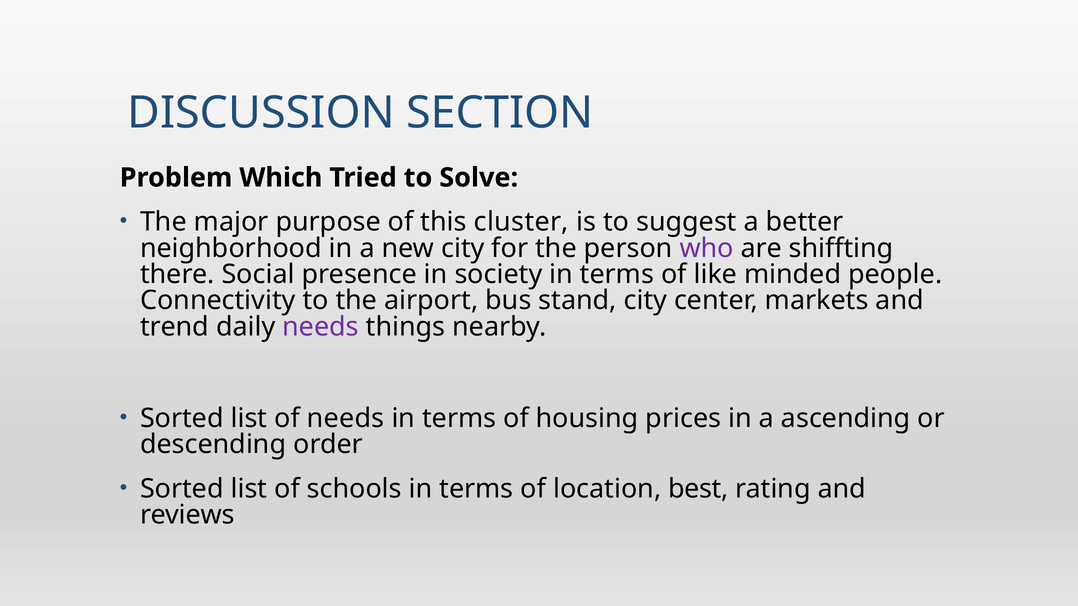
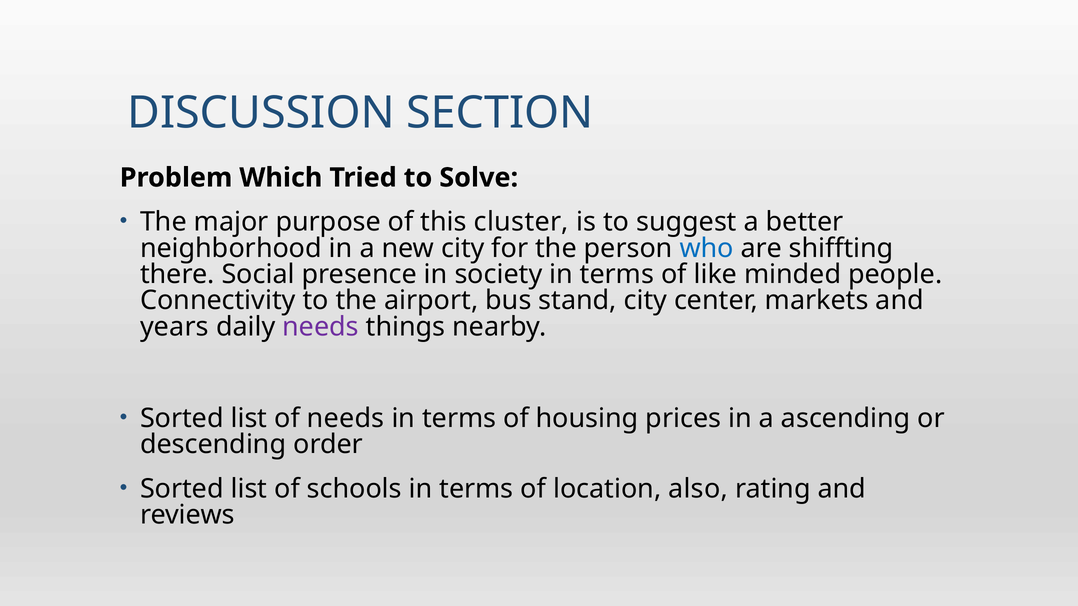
who colour: purple -> blue (707, 248)
trend: trend -> years (174, 327)
best: best -> also (698, 489)
